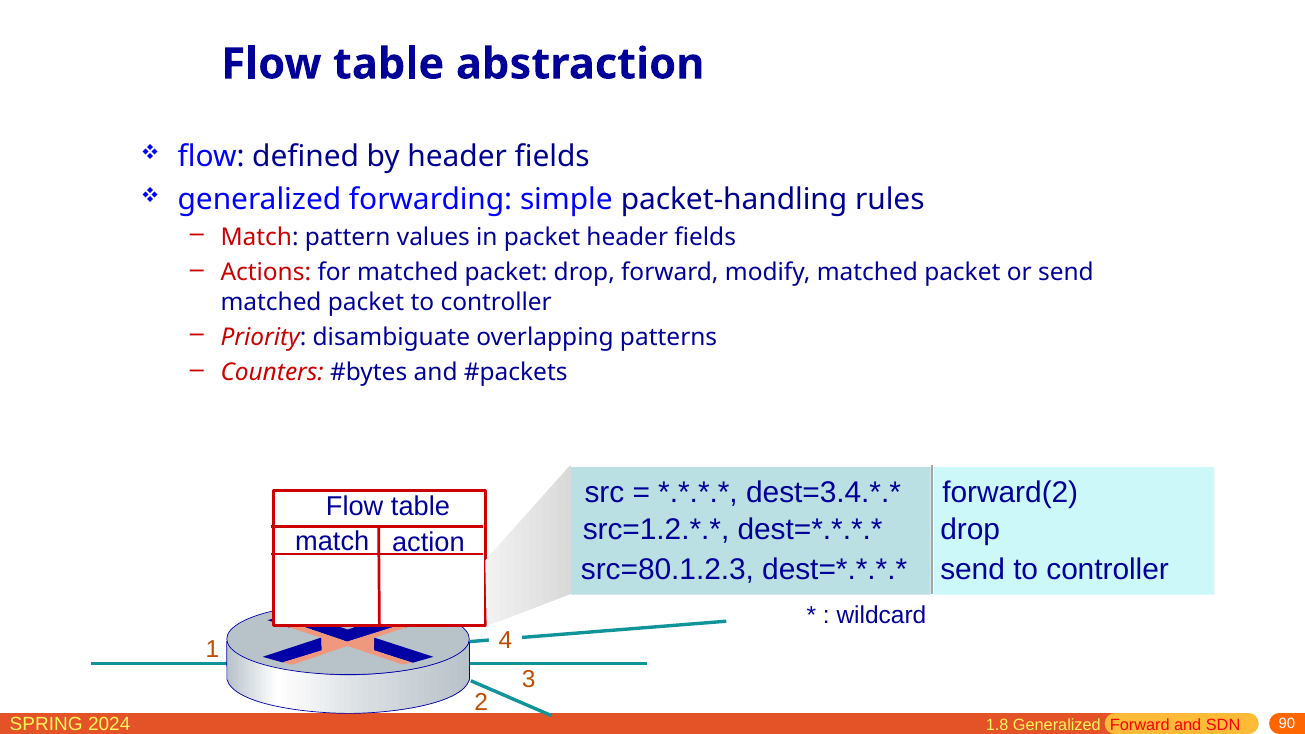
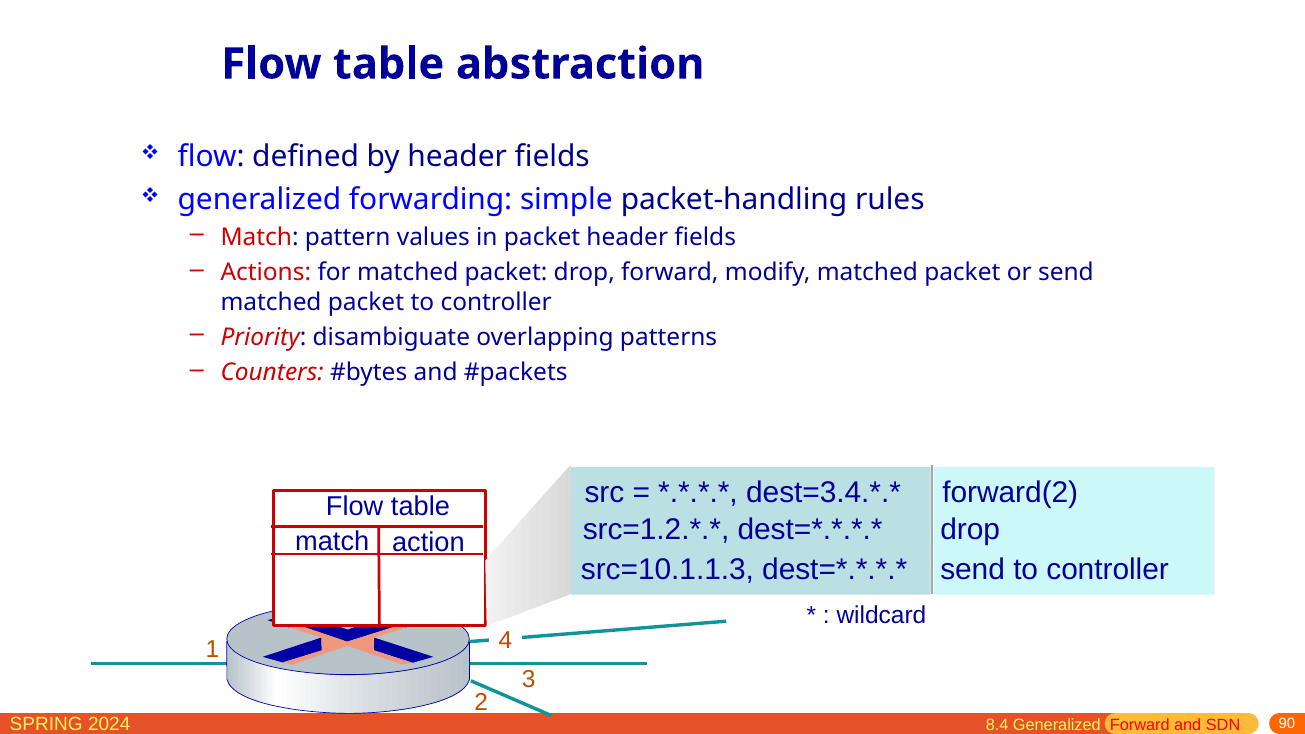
src=80.1.2.3: src=80.1.2.3 -> src=10.1.1.3 (667, 570)
1.8: 1.8 -> 8.4 (997, 725)
